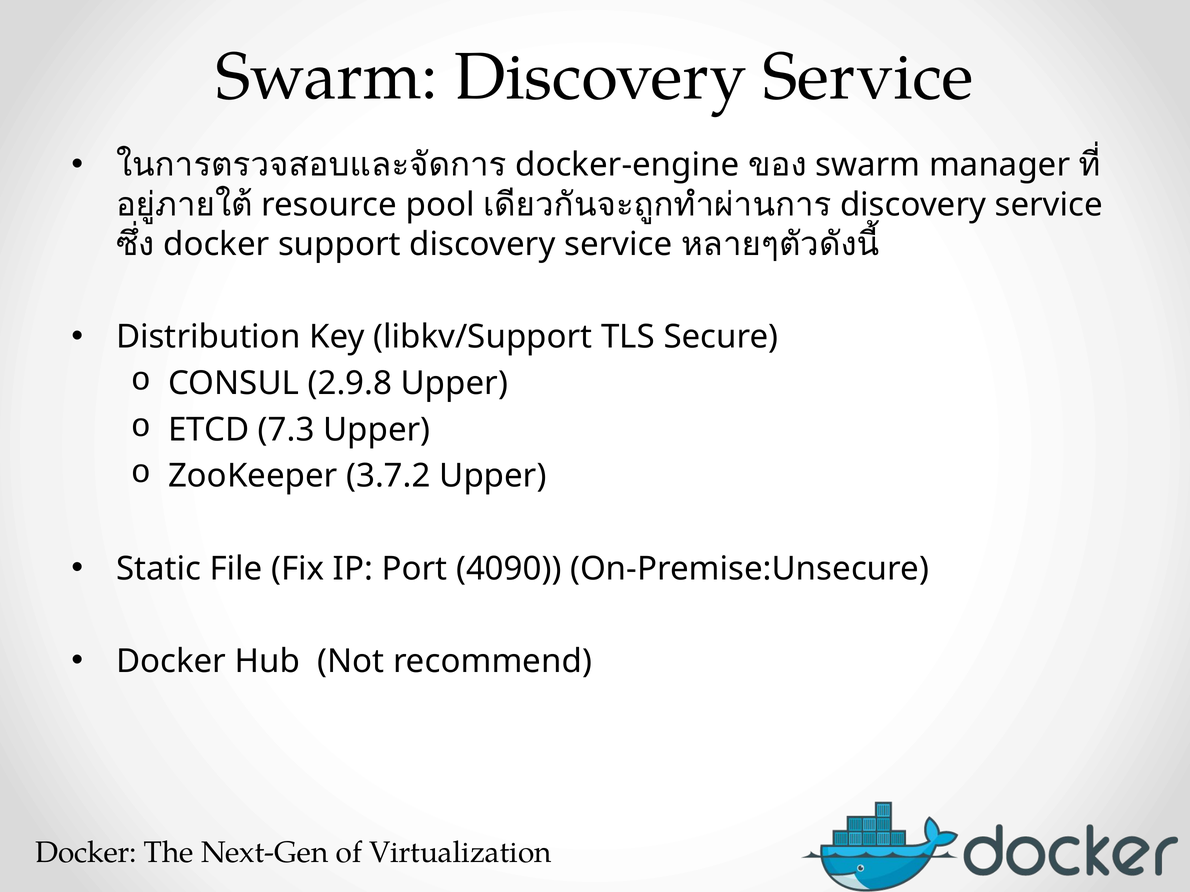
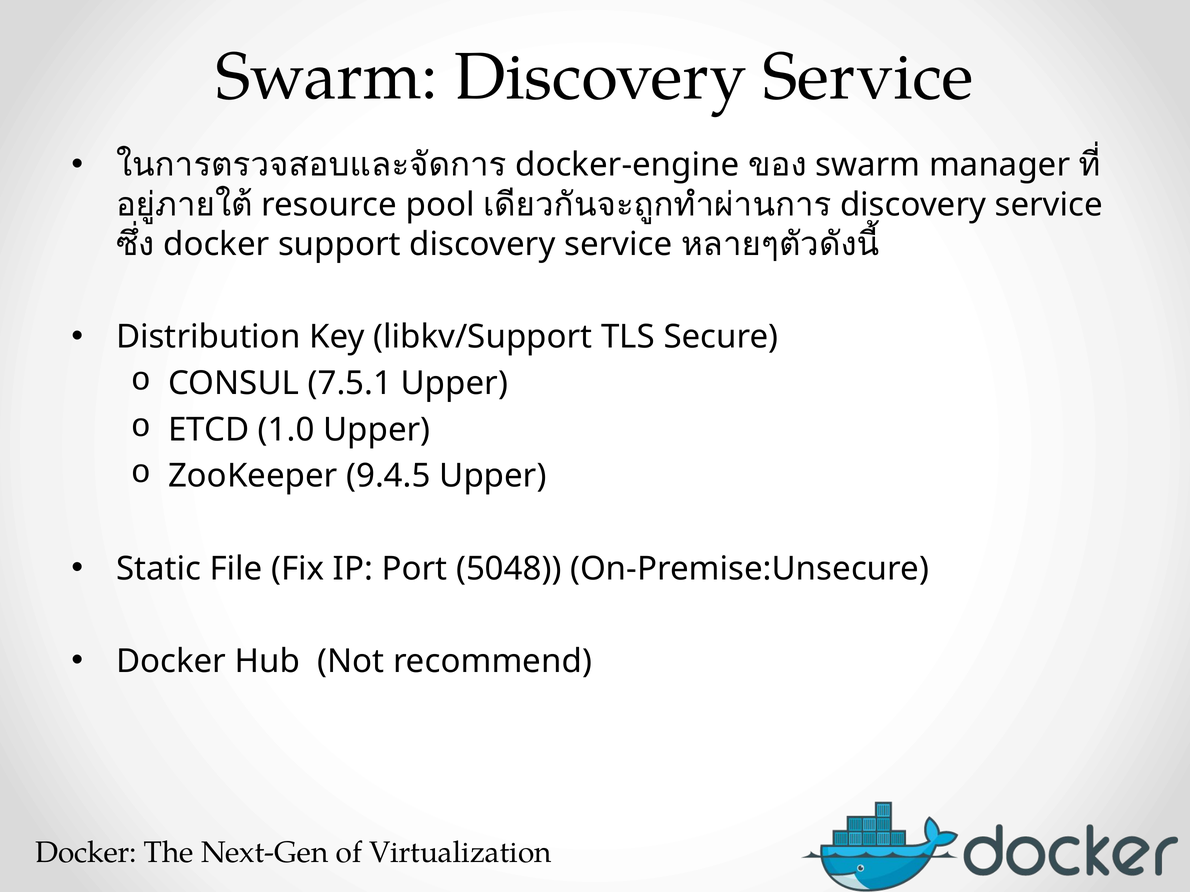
2.9.8: 2.9.8 -> 7.5.1 (350, 384)
7.3: 7.3 -> 1.0 (286, 430)
3.7.2: 3.7.2 -> 9.4.5 (388, 476)
4090: 4090 -> 5048 (509, 569)
